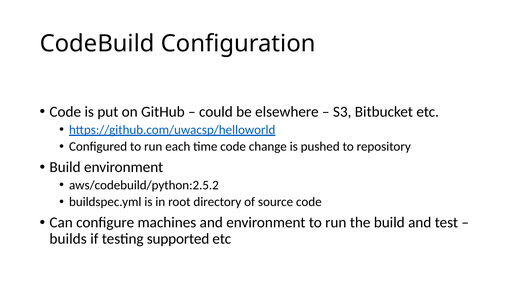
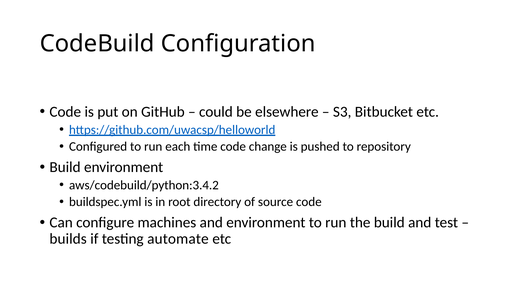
aws/codebuild/python:2.5.2: aws/codebuild/python:2.5.2 -> aws/codebuild/python:3.4.2 (144, 185)
supported: supported -> automate (178, 239)
